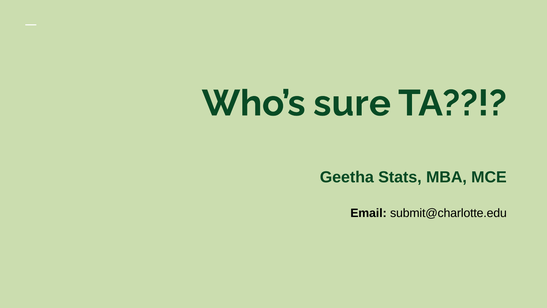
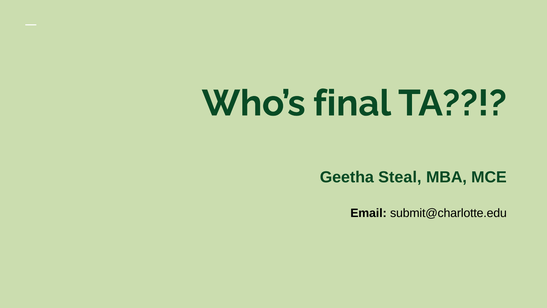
sure: sure -> final (352, 103)
Stats: Stats -> Steal (400, 177)
